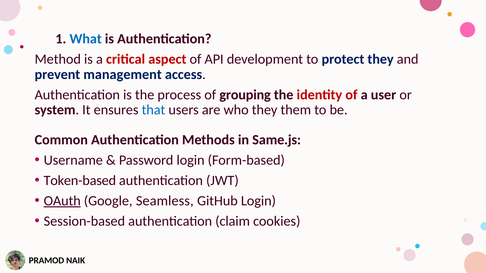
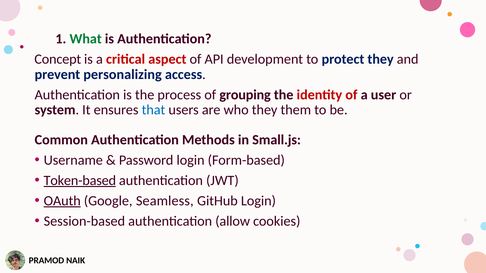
What colour: blue -> green (86, 39)
Method: Method -> Concept (58, 59)
management: management -> personalizing (123, 75)
Same.js: Same.js -> Small.js (277, 140)
Token-based underline: none -> present (80, 181)
claim: claim -> allow (233, 221)
